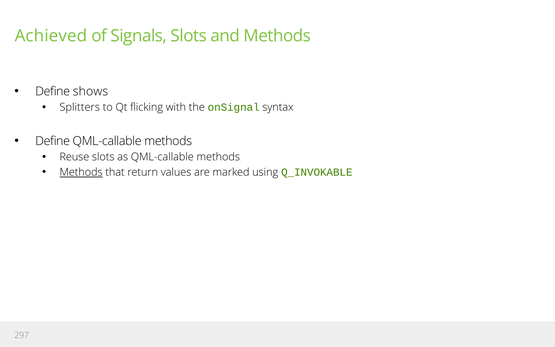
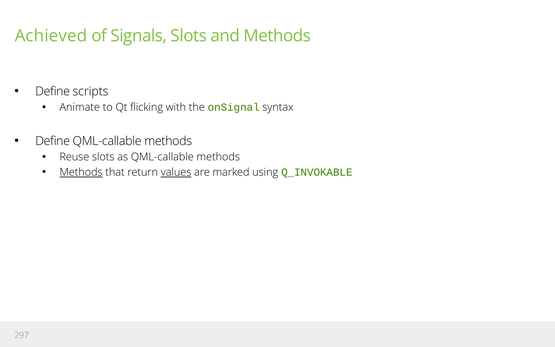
shows: shows -> scripts (91, 91)
Splitters: Splitters -> Animate (80, 107)
values underline: none -> present (176, 172)
